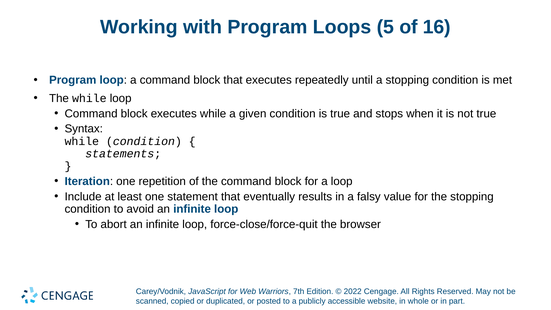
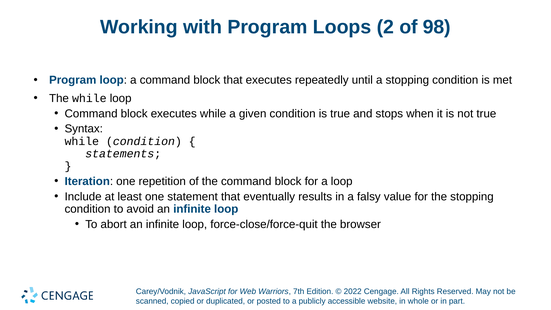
5: 5 -> 2 (385, 27)
16: 16 -> 98 (437, 27)
